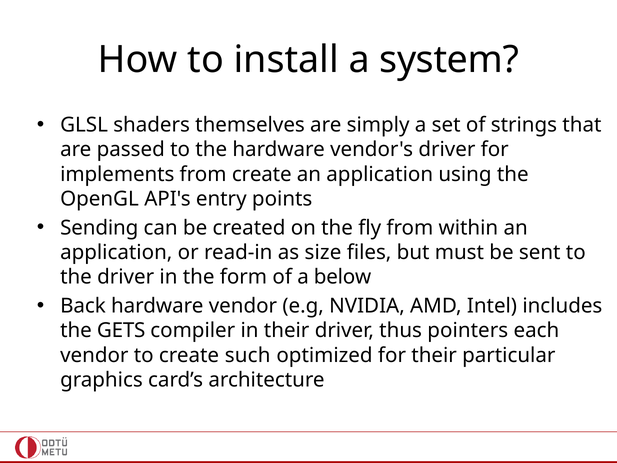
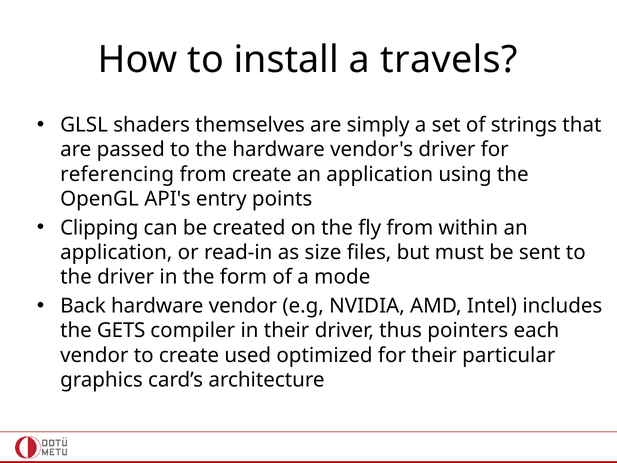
system: system -> travels (449, 60)
implements: implements -> referencing (117, 174)
Sending: Sending -> Clipping (99, 228)
below: below -> mode (342, 277)
such: such -> used (248, 355)
